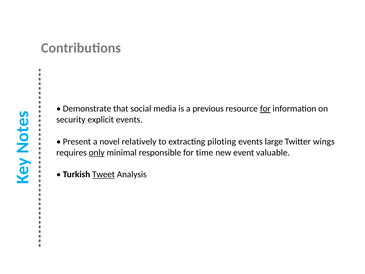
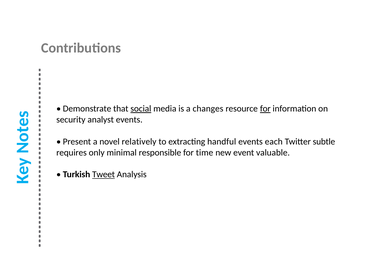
social underline: none -> present (141, 109)
previous: previous -> changes (208, 109)
explicit: explicit -> analyst (101, 120)
piloting: piloting -> handful (222, 141)
large: large -> each (274, 141)
wings: wings -> subtle (324, 141)
only underline: present -> none (97, 152)
